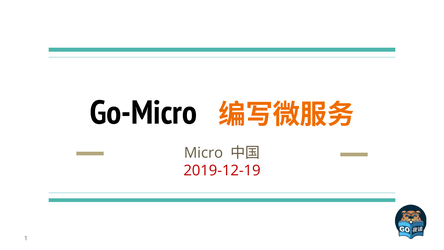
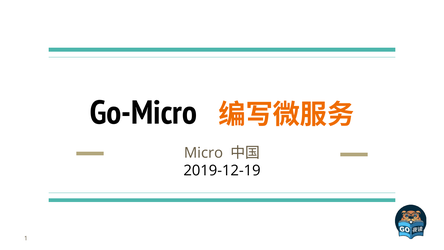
2019-12-19 colour: red -> black (222, 171)
